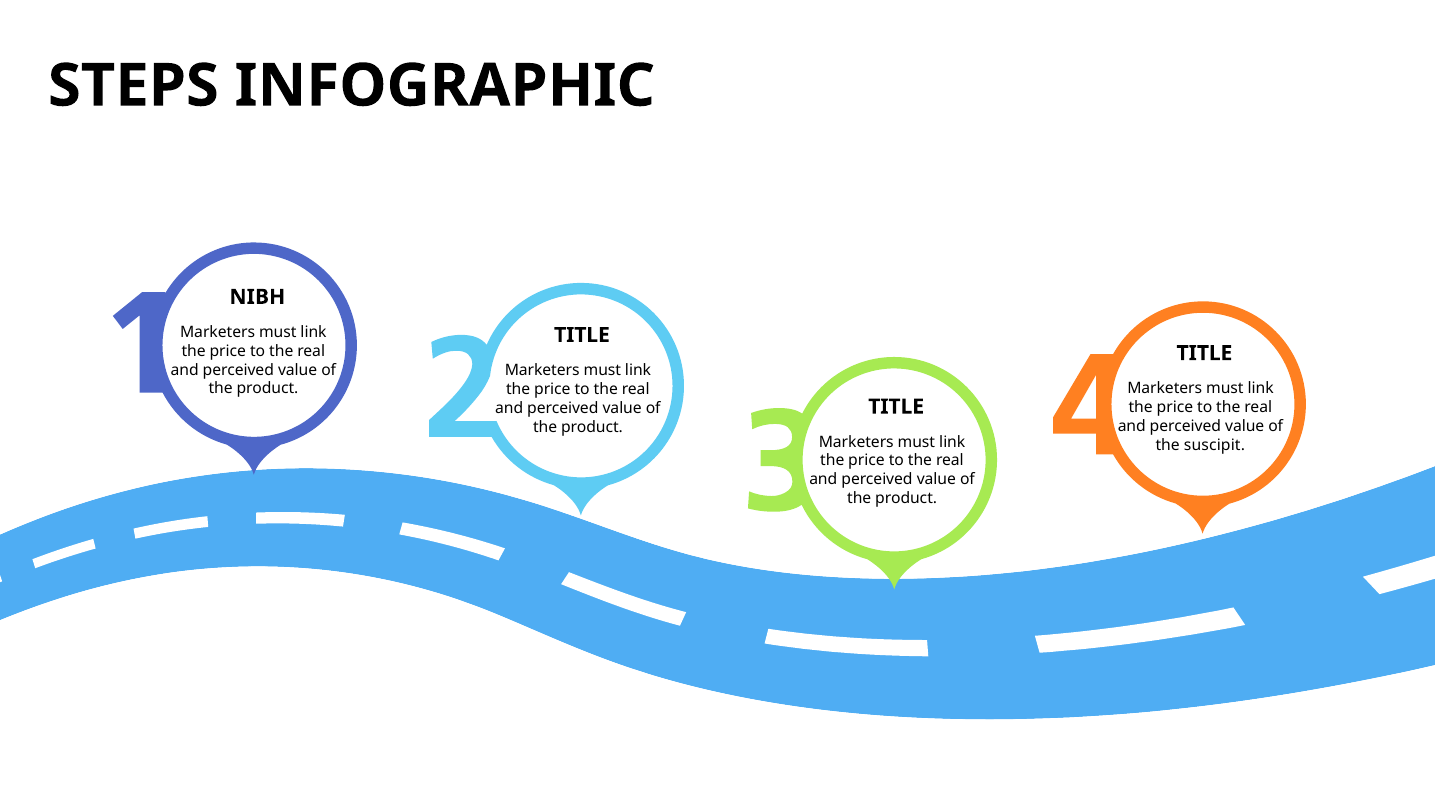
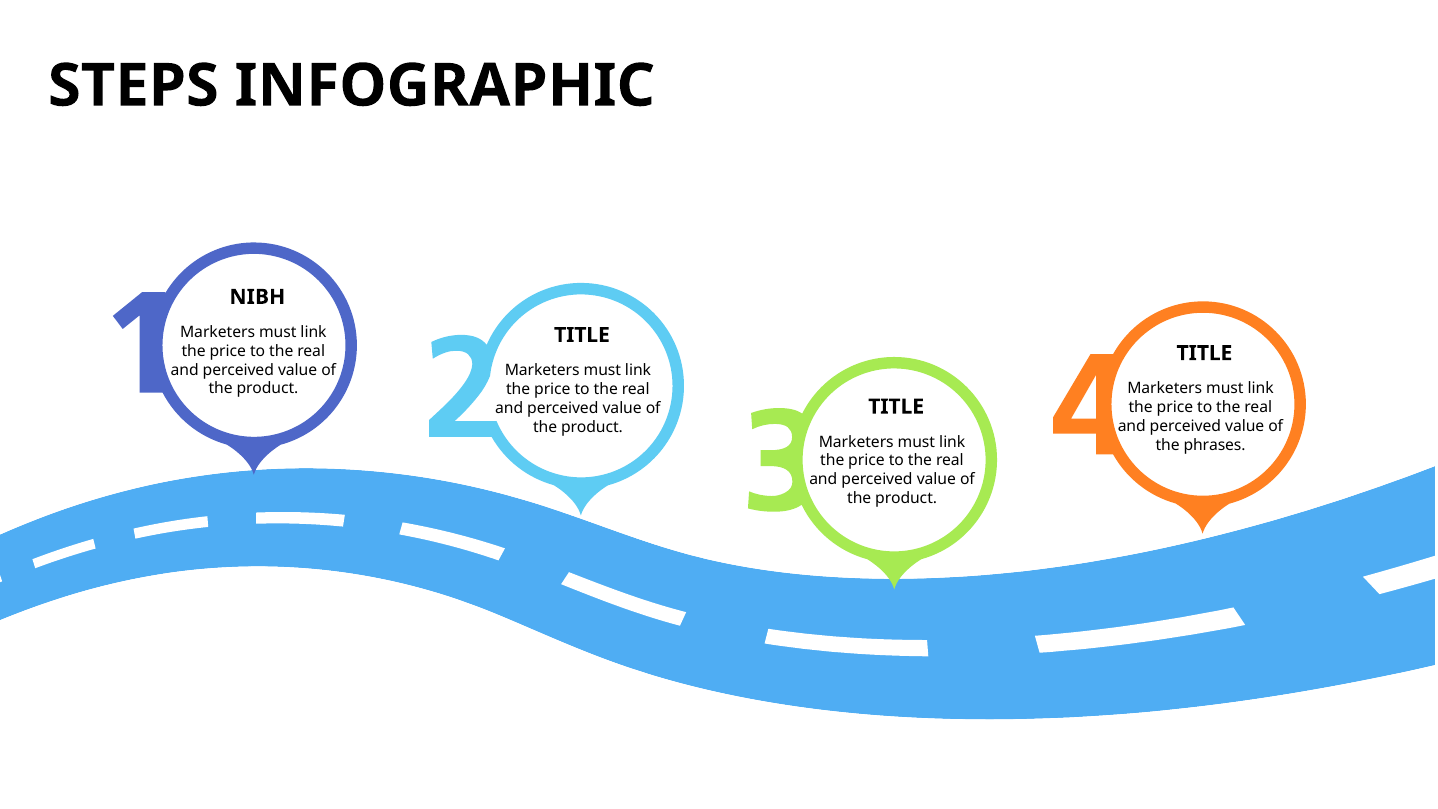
suscipit: suscipit -> phrases (1215, 445)
